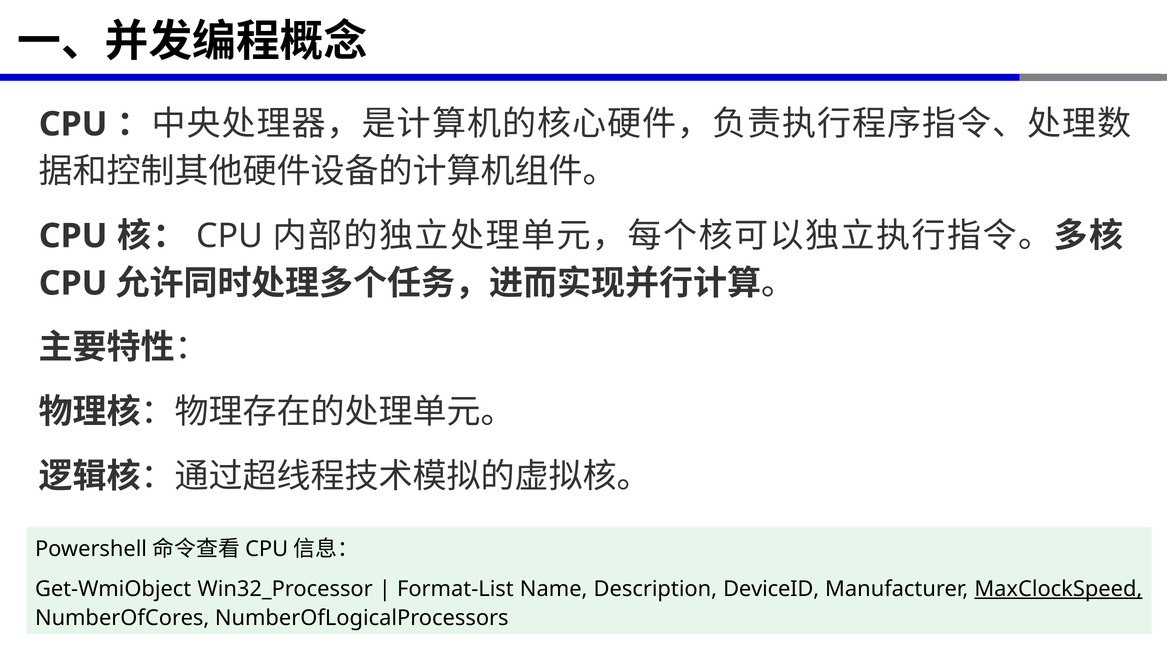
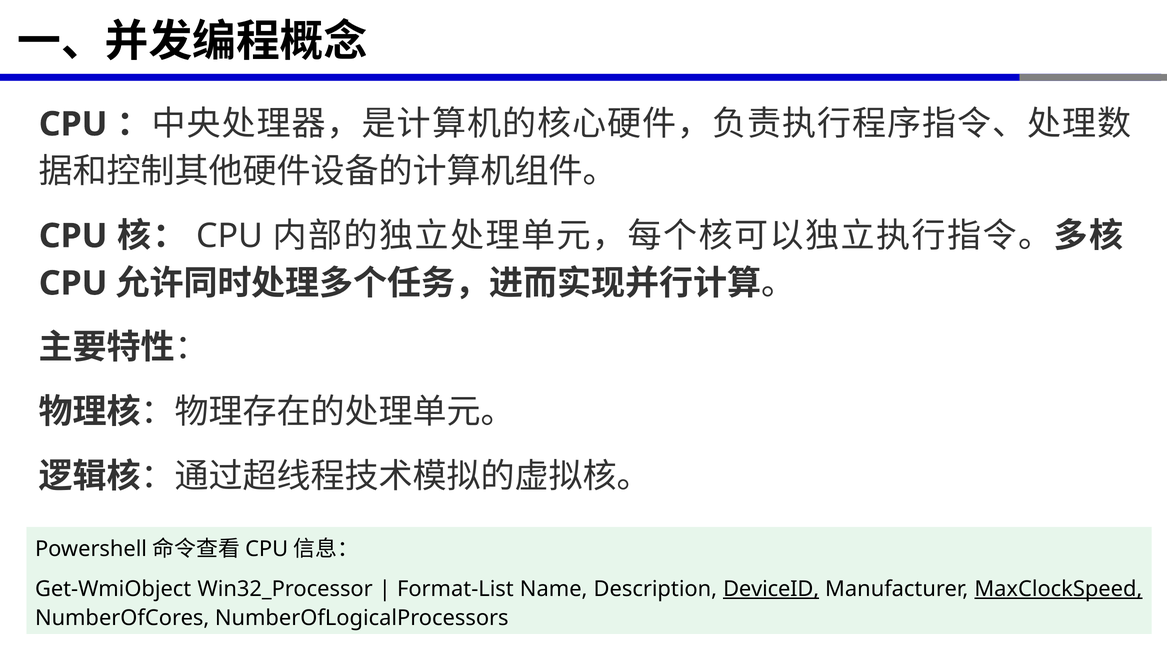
DeviceID underline: none -> present (771, 589)
